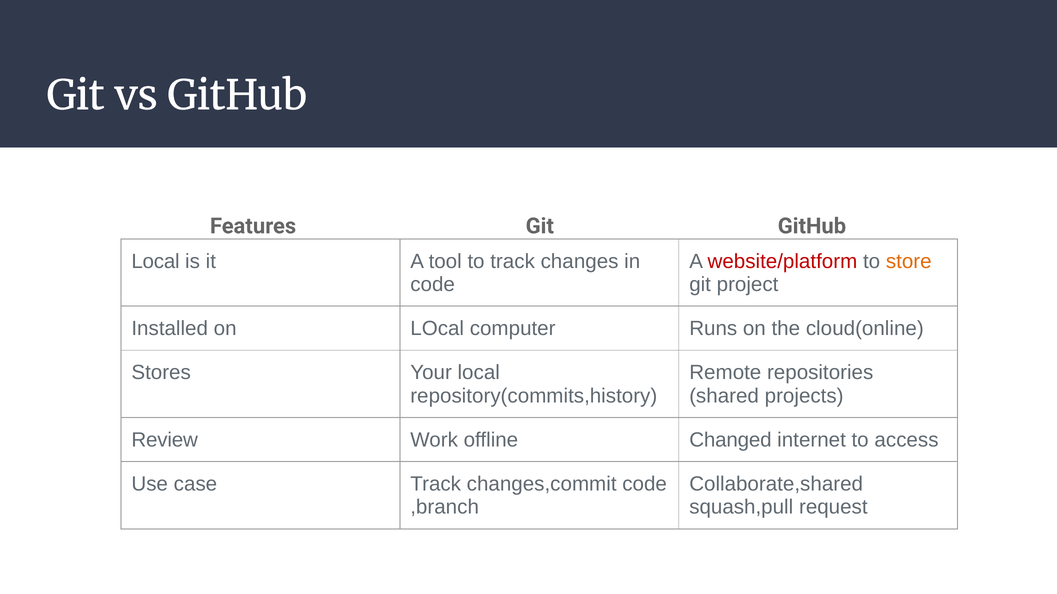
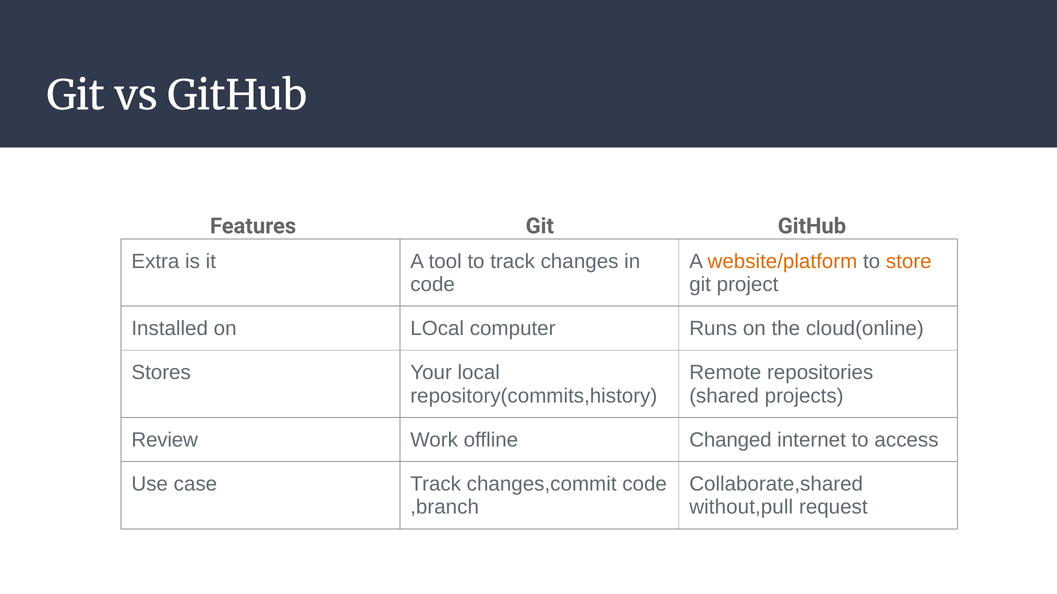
Local: Local -> Extra (155, 262)
website/platform colour: red -> orange (782, 262)
squash,pull: squash,pull -> without,pull (741, 508)
